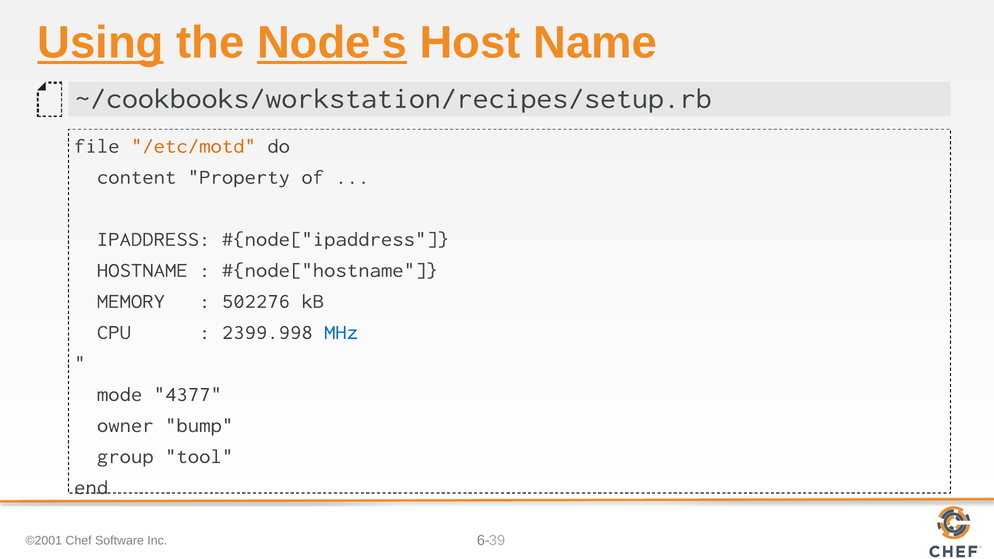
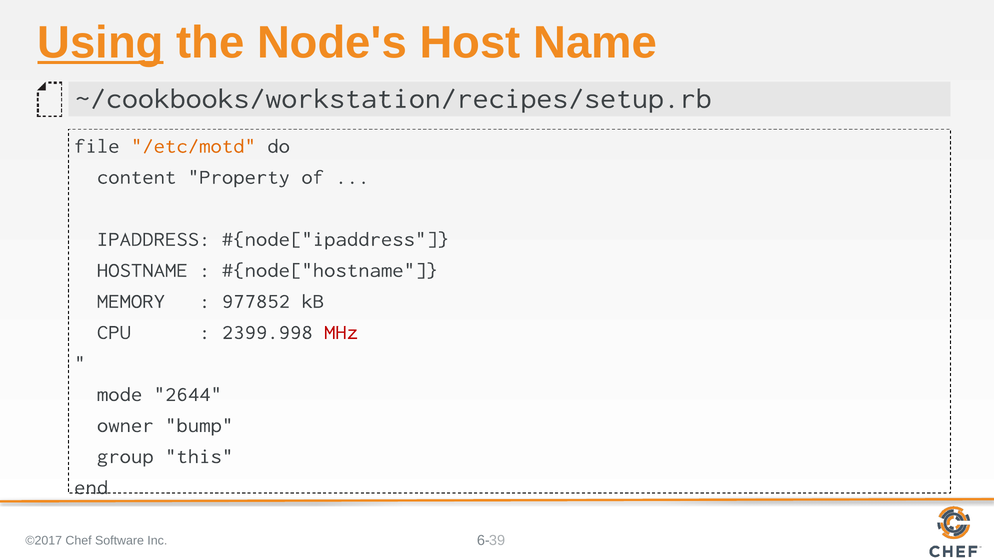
Node's underline: present -> none (332, 43)
502276: 502276 -> 977852 (256, 301)
MHz colour: blue -> red (341, 332)
4377: 4377 -> 2644 (188, 394)
tool: tool -> this (199, 456)
©2001: ©2001 -> ©2017 (44, 541)
